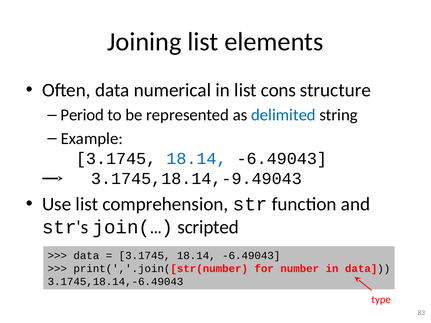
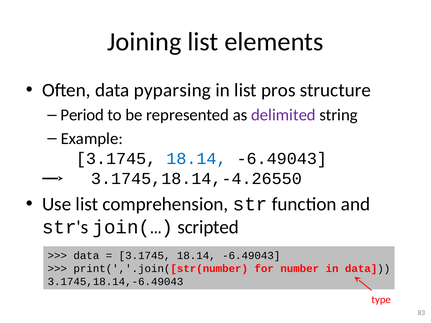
numerical: numerical -> pyparsing (172, 90)
cons: cons -> pros (278, 90)
delimited colour: blue -> purple (283, 115)
3.1745,18.14,-9.49043: 3.1745,18.14,-9.49043 -> 3.1745,18.14,-4.26550 (196, 179)
